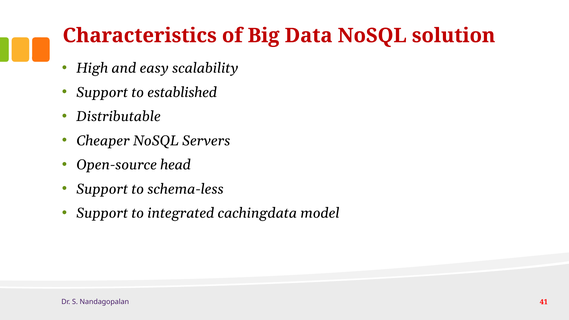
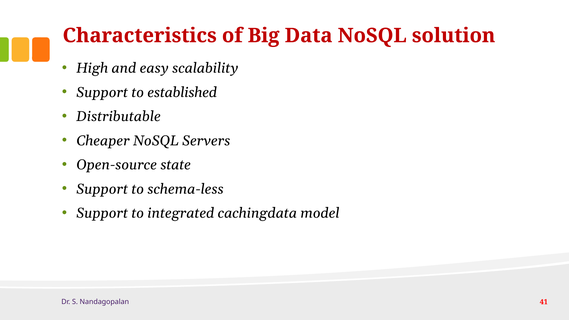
head: head -> state (176, 165)
